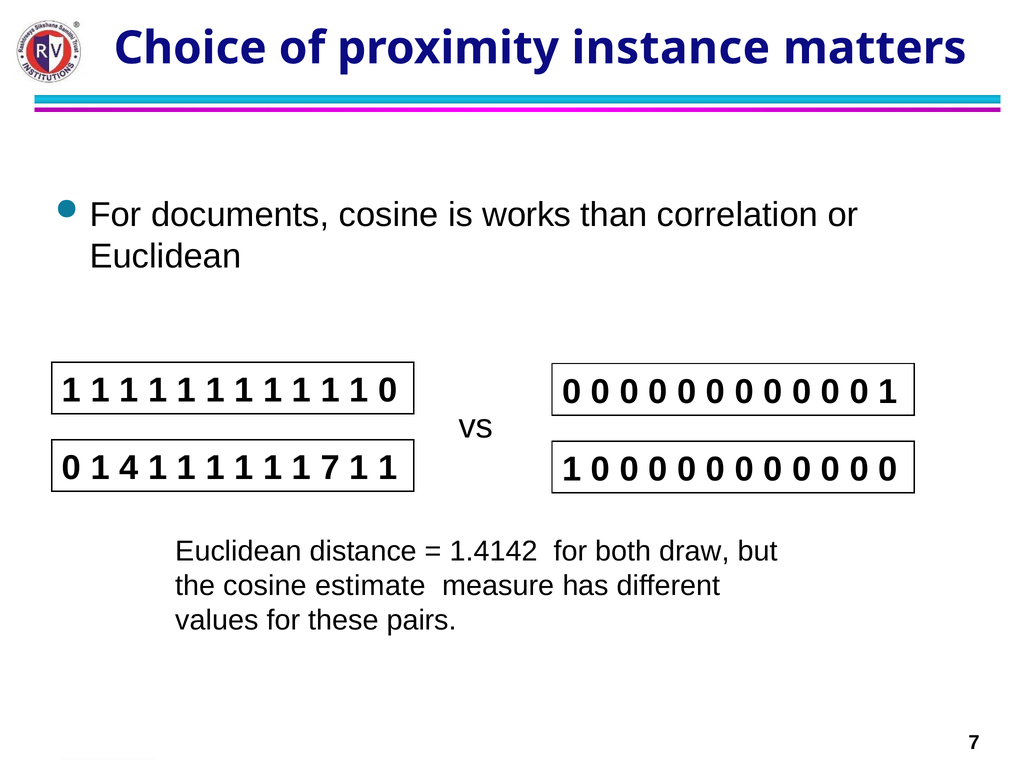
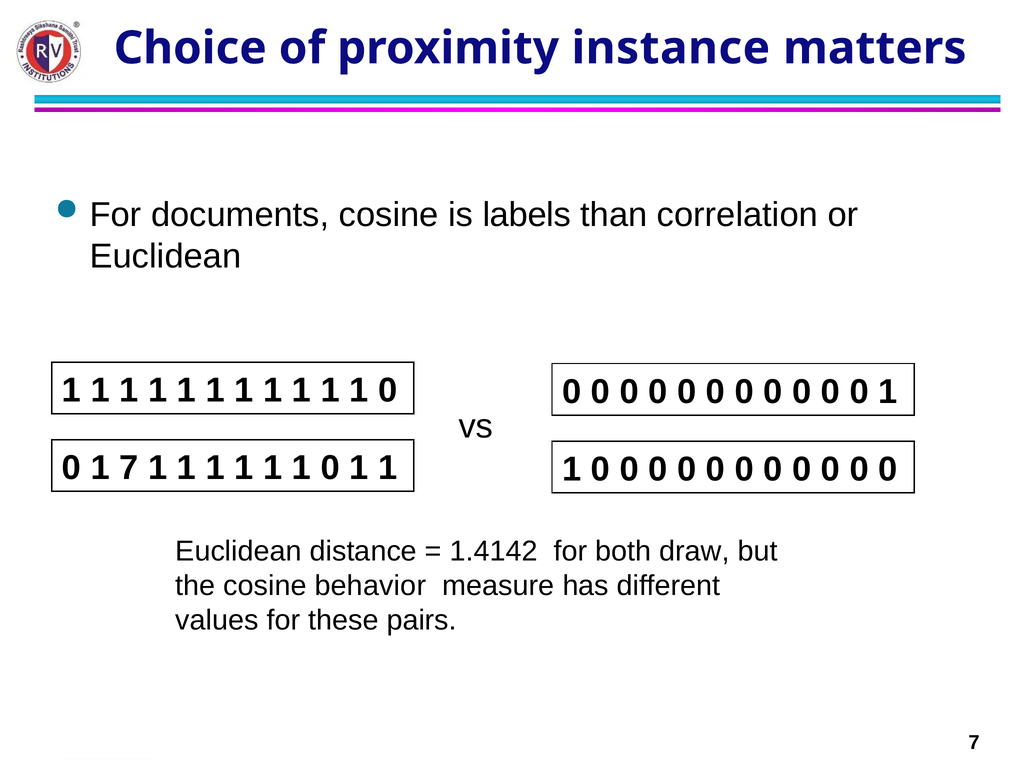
works: works -> labels (527, 215)
1 4: 4 -> 7 (129, 468)
7: 7 -> 0 (330, 468)
estimate: estimate -> behavior (370, 586)
